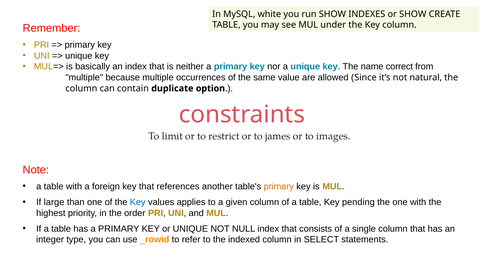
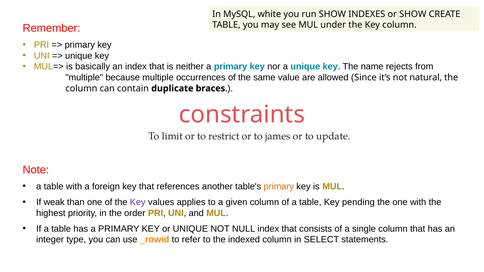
correct: correct -> rejects (399, 67)
option: option -> braces (210, 88)
images: images -> update (333, 136)
large: large -> weak (54, 202)
Key colour: blue -> purple (138, 202)
